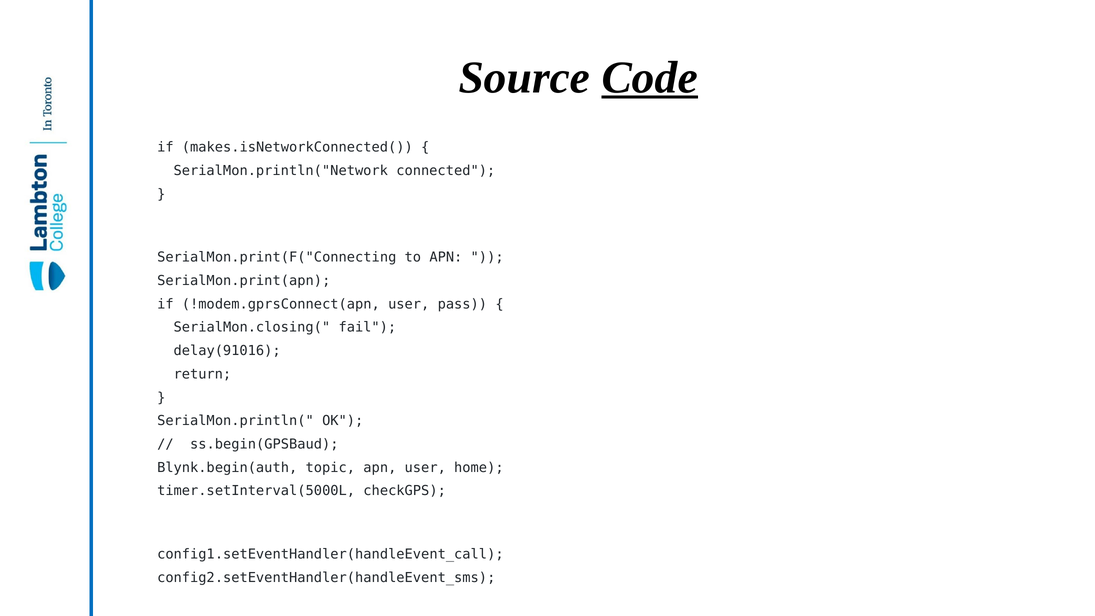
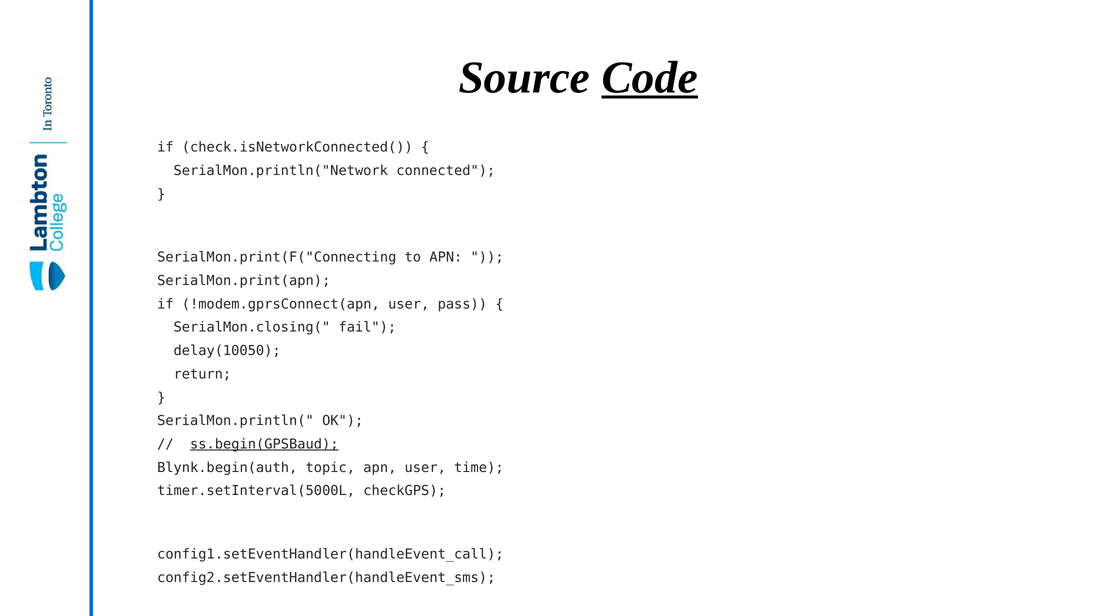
makes.isNetworkConnected(: makes.isNetworkConnected( -> check.isNetworkConnected( (297, 147)
delay(91016: delay(91016 -> delay(10050 (227, 351)
ss.begin(GPSBaud underline: none -> present (264, 444)
home: home -> time (479, 468)
